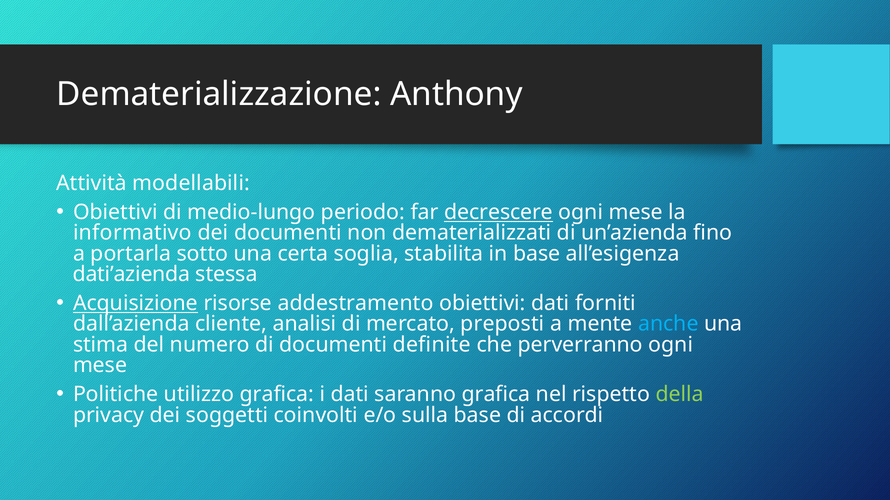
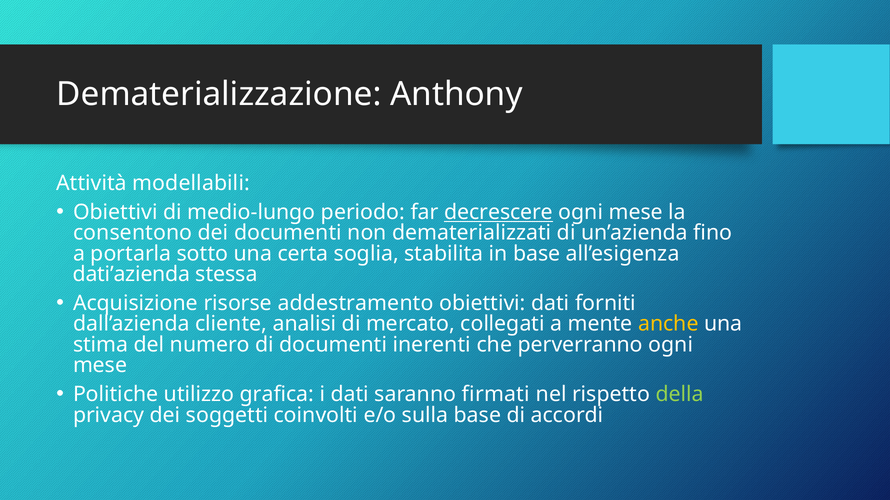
informativo: informativo -> consentono (133, 233)
Acquisizione underline: present -> none (136, 304)
preposti: preposti -> collegati (503, 324)
anche colour: light blue -> yellow (668, 324)
definite: definite -> inerenti (432, 345)
saranno grafica: grafica -> firmati (496, 395)
